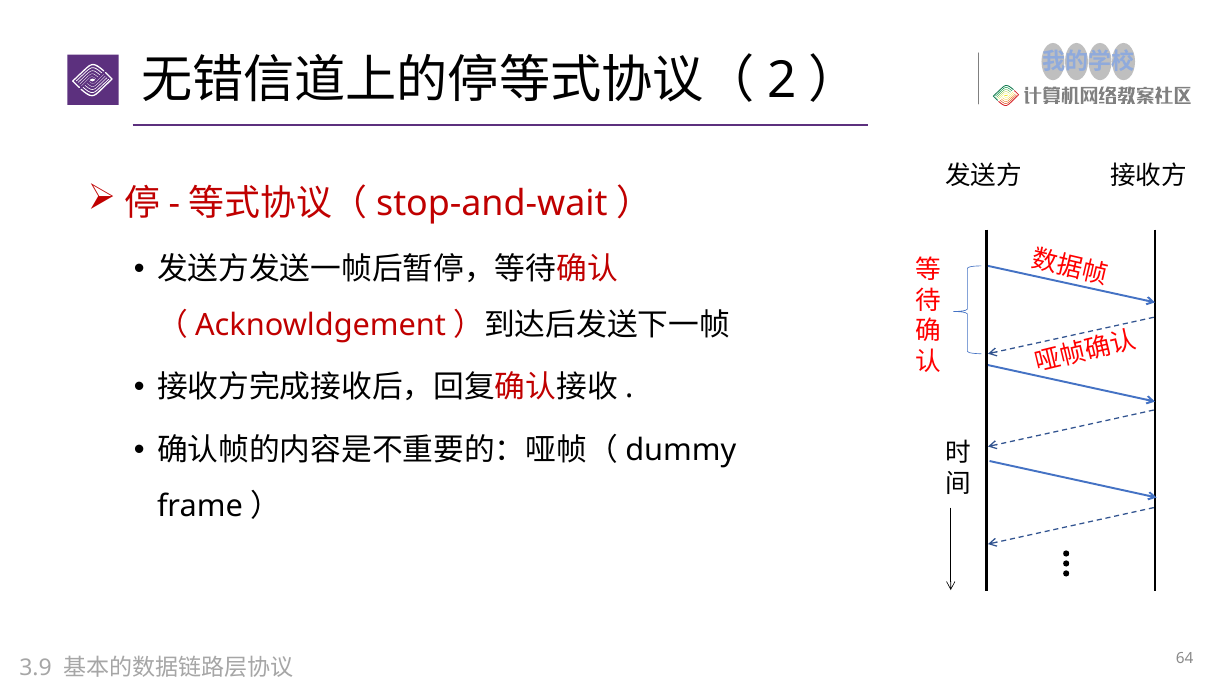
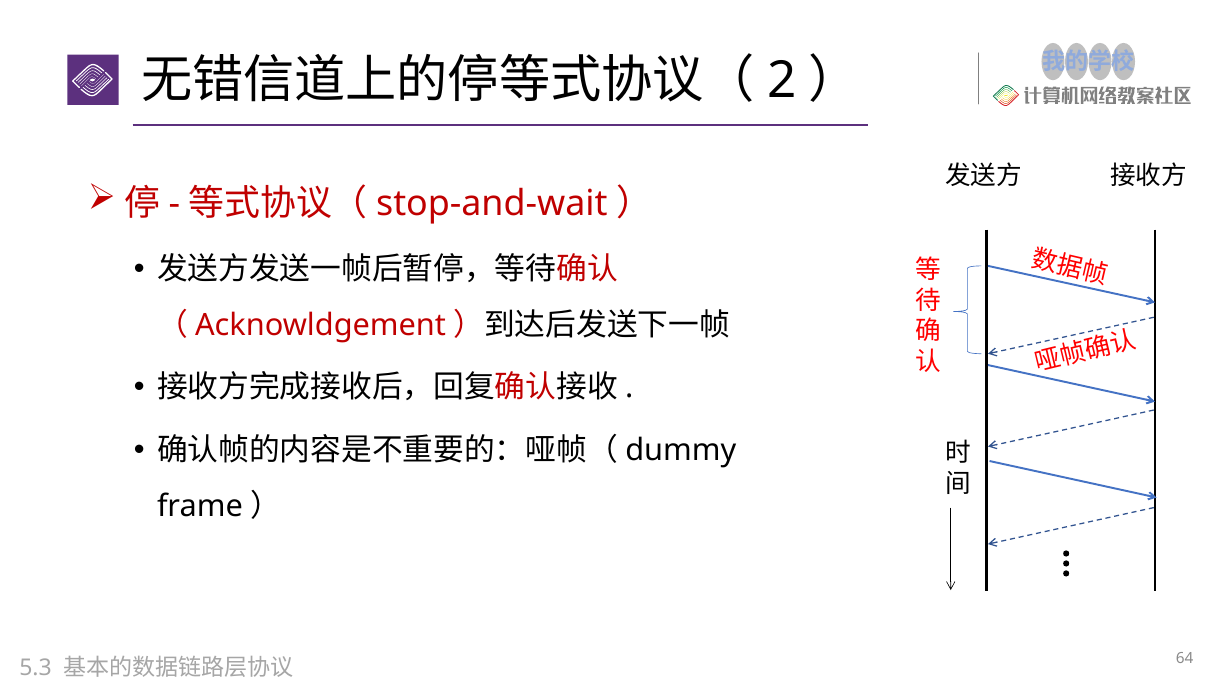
3.9: 3.9 -> 5.3 (36, 669)
